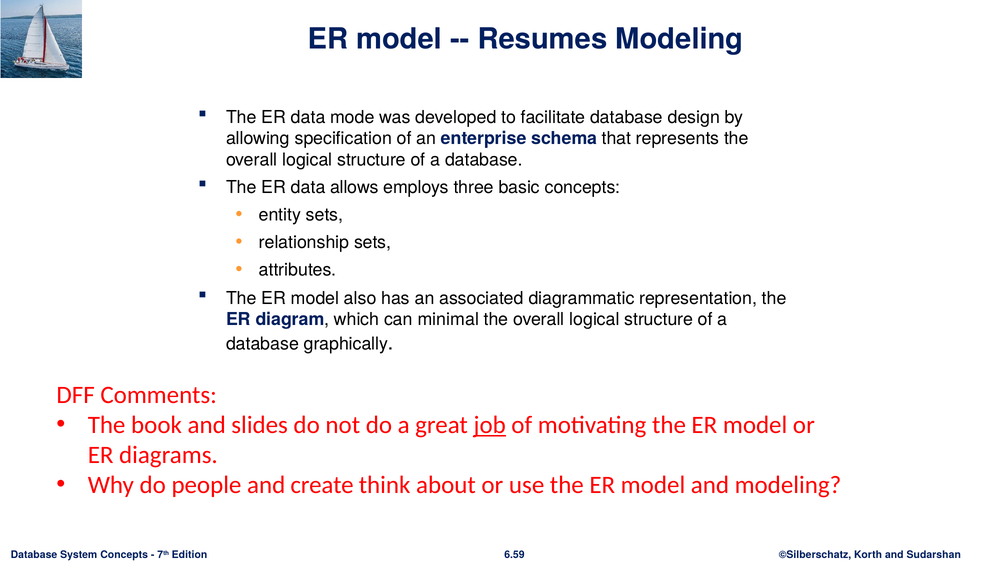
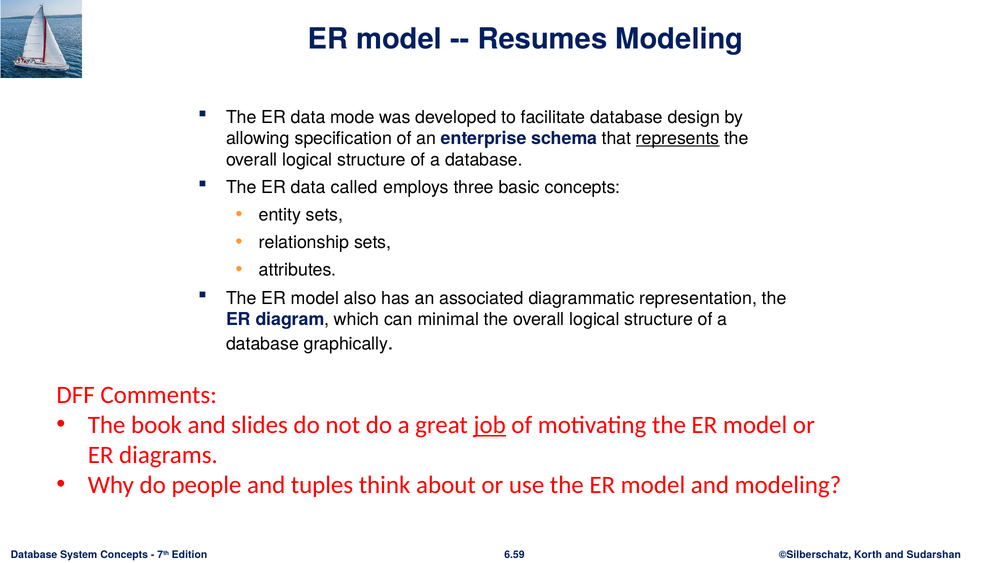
represents underline: none -> present (678, 138)
allows: allows -> called (354, 187)
create: create -> tuples (322, 485)
